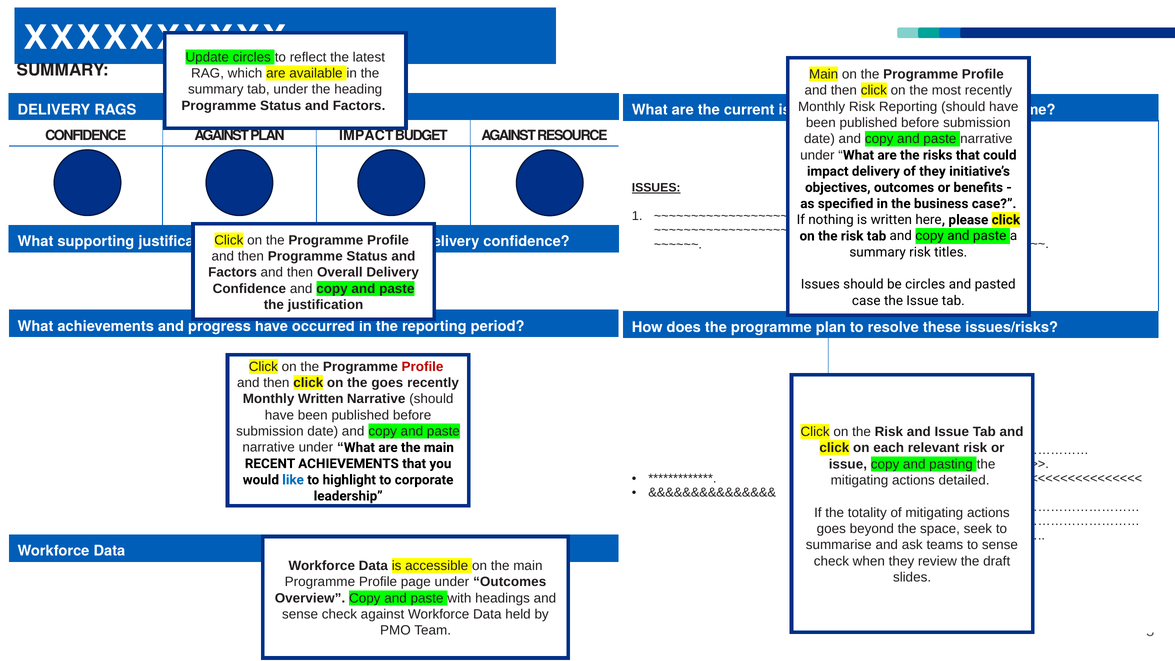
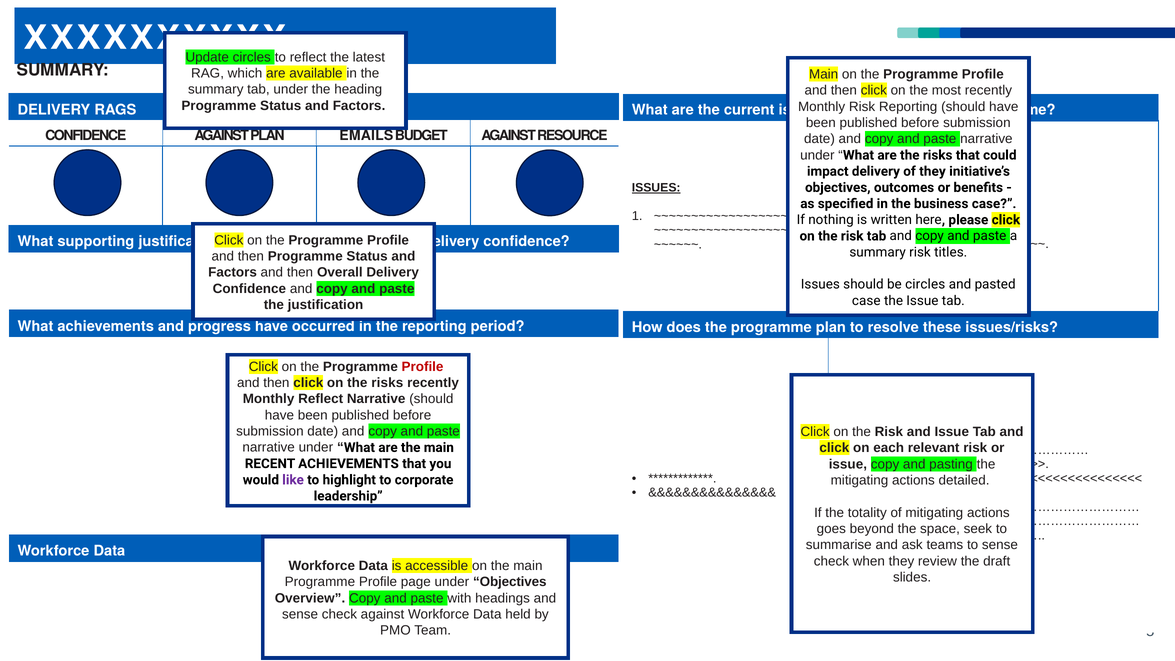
PLAN IMPACT: IMPACT -> EMAILS (366, 136)
on the goes: goes -> risks (387, 383)
Monthly Written: Written -> Reflect (321, 399)
like colour: blue -> purple (293, 480)
under Outcomes: Outcomes -> Objectives (510, 582)
